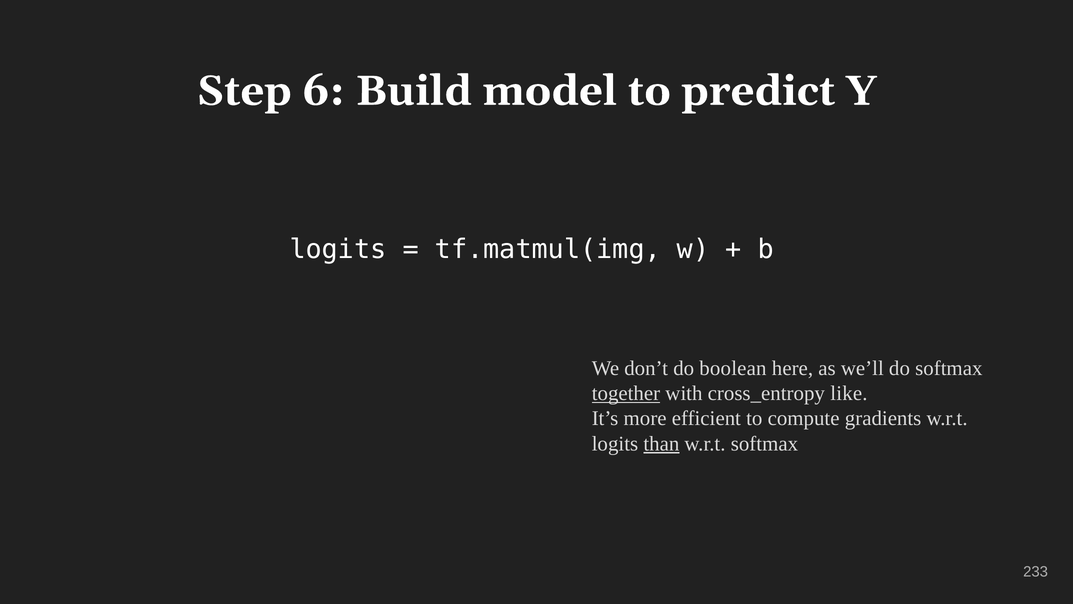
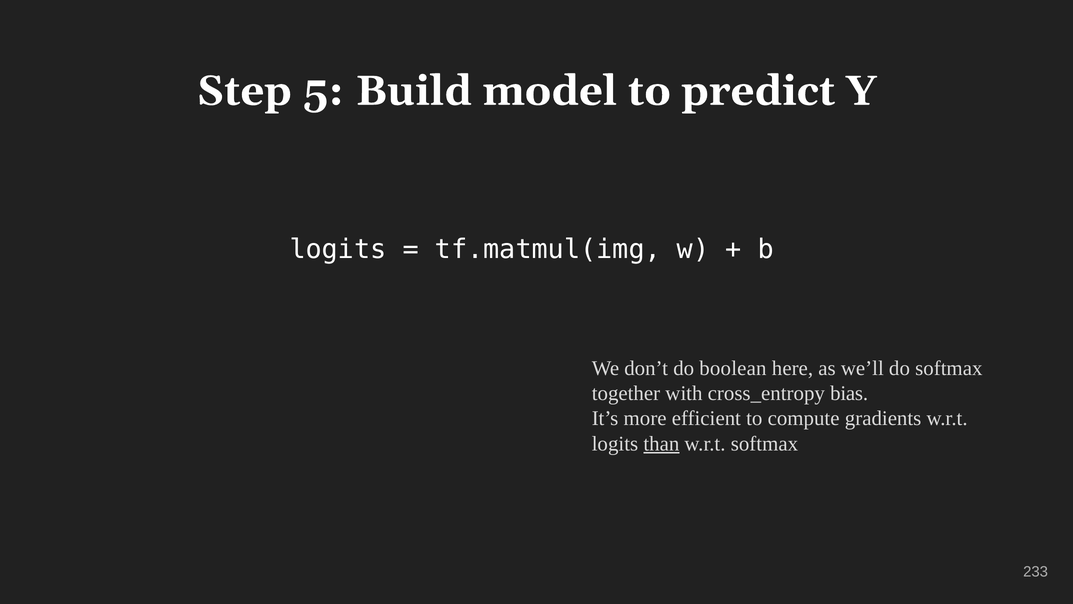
6: 6 -> 5 (323, 91)
together underline: present -> none (626, 393)
like: like -> bias (849, 393)
